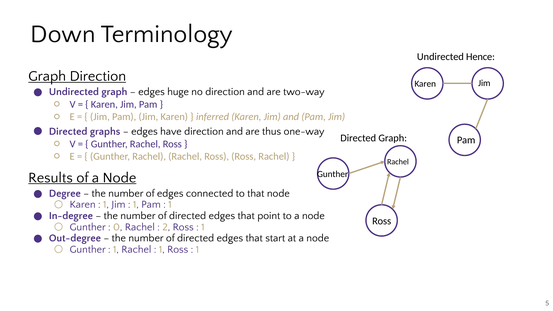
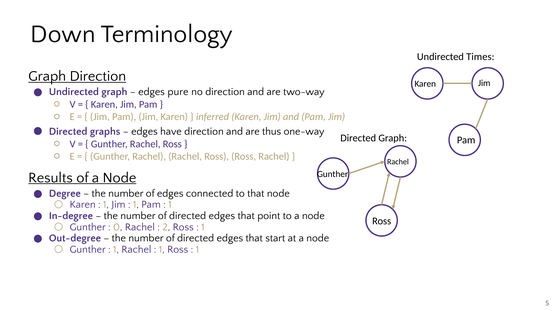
Hence: Hence -> Times (480, 57)
huge: huge -> pure (178, 92)
